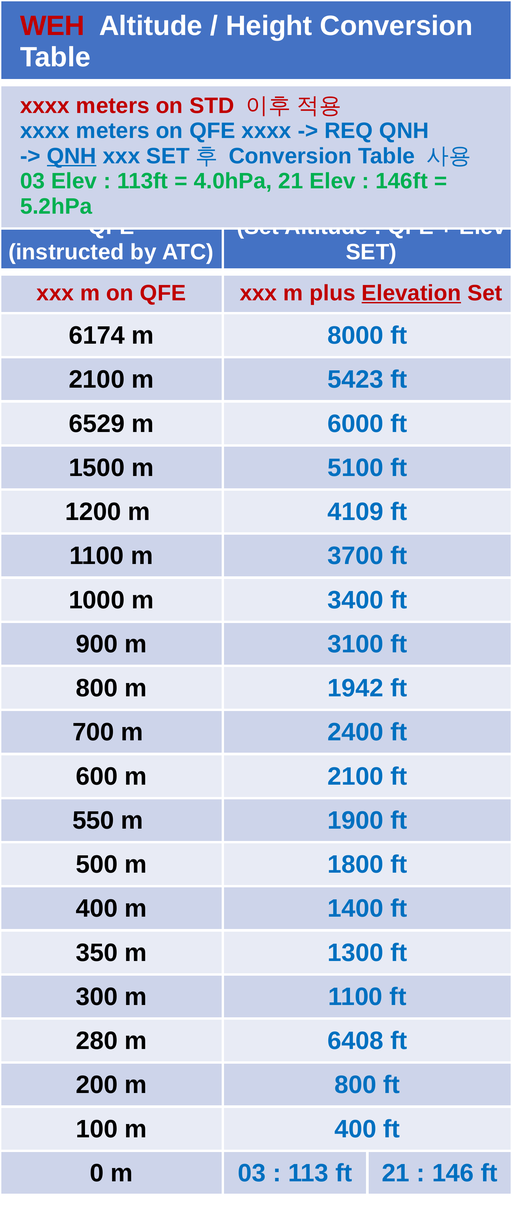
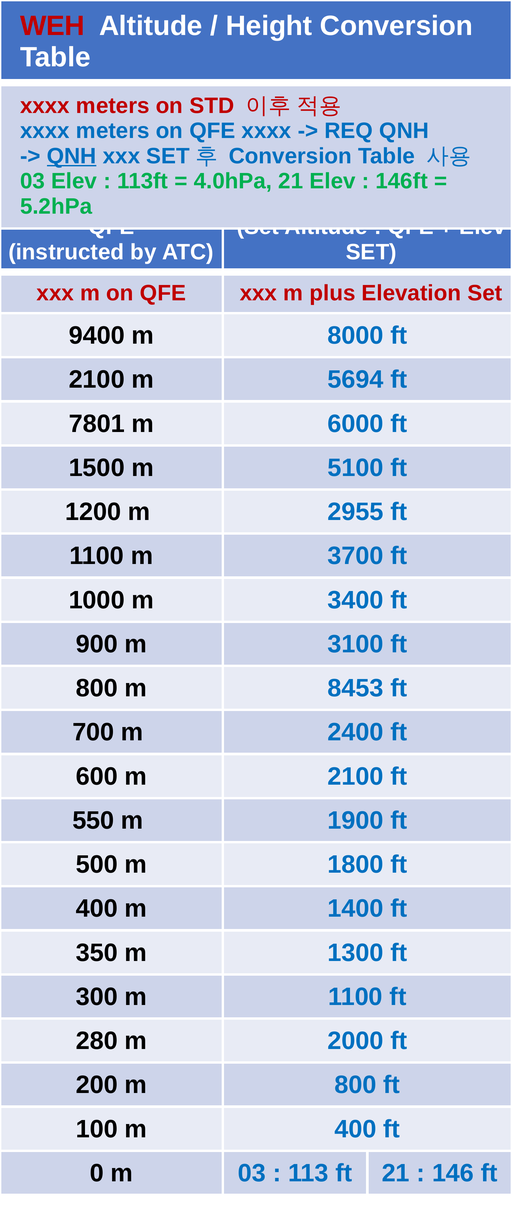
Elevation underline: present -> none (411, 293)
6174: 6174 -> 9400 (97, 336)
5423: 5423 -> 5694 (356, 380)
6529: 6529 -> 7801 (97, 424)
4109: 4109 -> 2955 (356, 512)
1942: 1942 -> 8453 (356, 688)
6408: 6408 -> 2000 (356, 1041)
